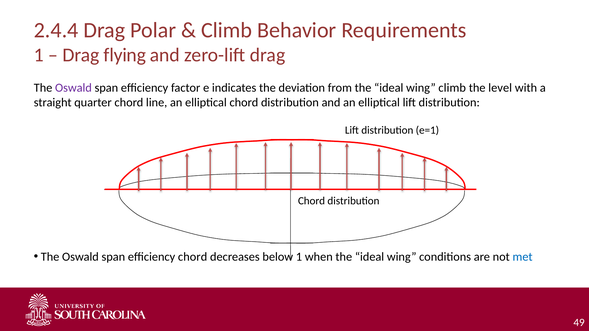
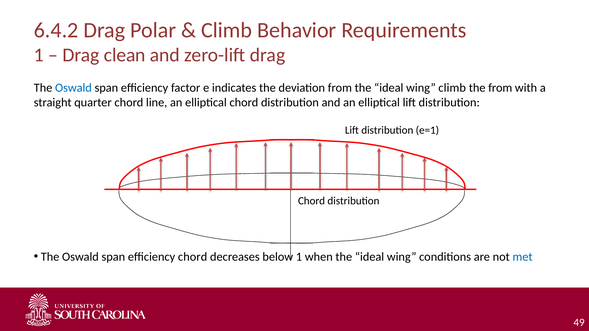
2.4.4: 2.4.4 -> 6.4.2 (56, 30)
flying: flying -> clean (125, 55)
Oswald colour: purple -> blue (73, 88)
the level: level -> from (500, 88)
